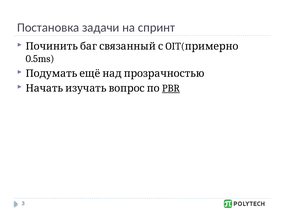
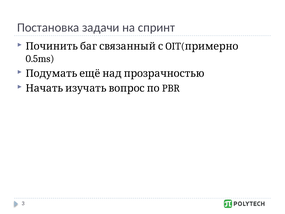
PBR underline: present -> none (171, 88)
